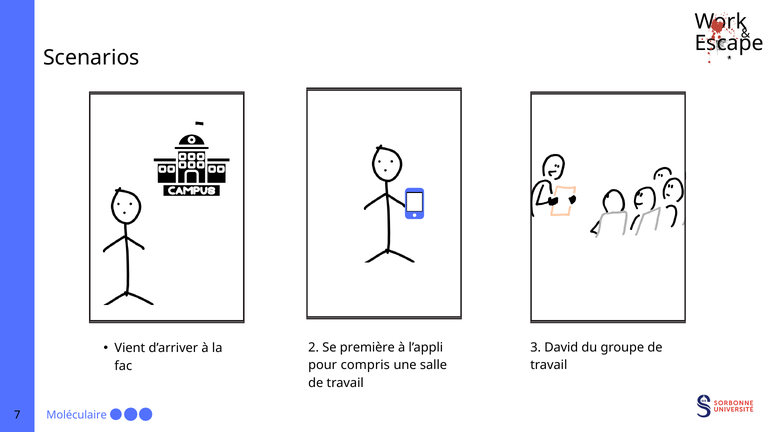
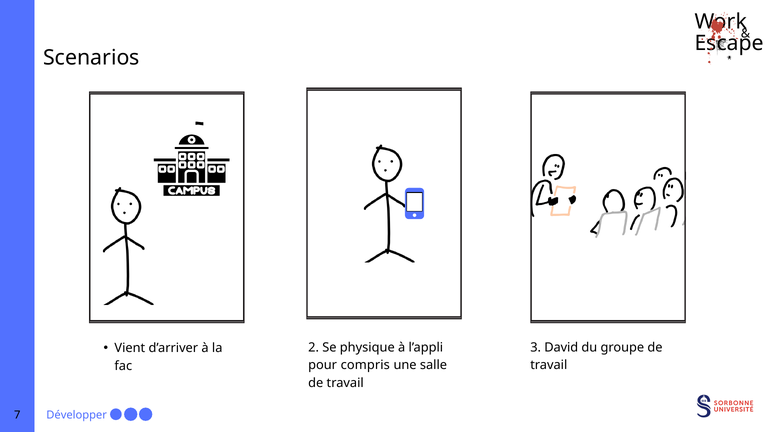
première: première -> physique (367, 347)
Moléculaire: Moléculaire -> Développer (77, 415)
